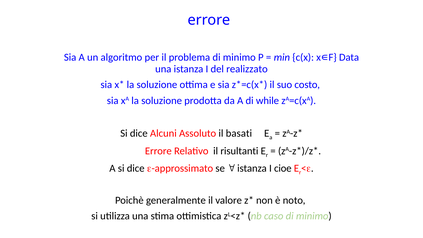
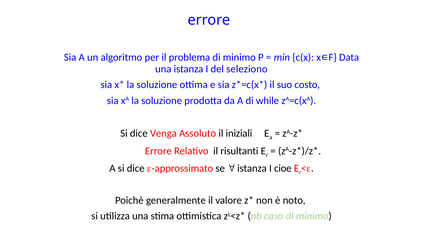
realizzato: realizzato -> seleziono (247, 69)
Alcuni: Alcuni -> Venga (163, 133)
basati: basati -> iniziali (239, 133)
